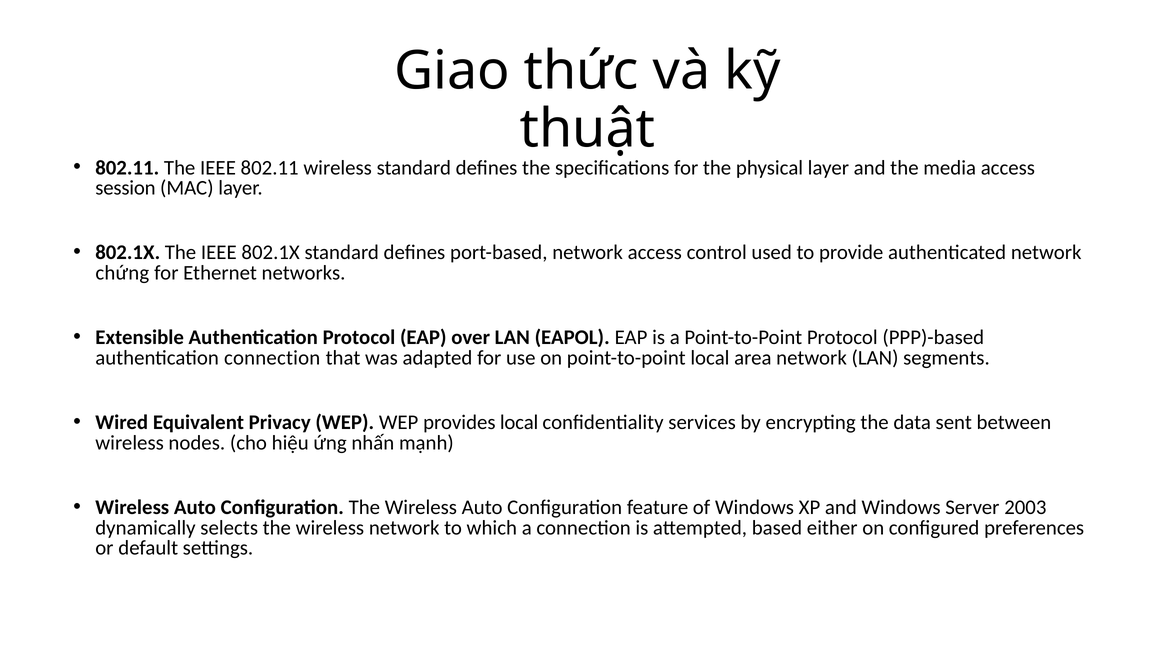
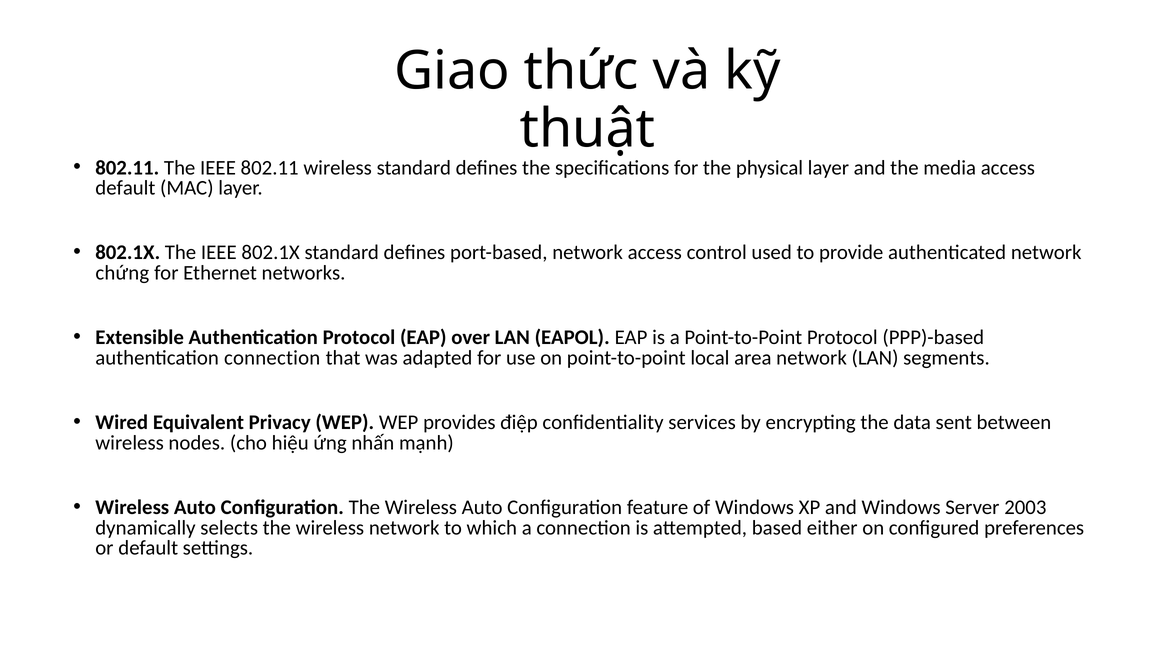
session: session -> default (125, 188)
provides local: local -> điệp (519, 422)
